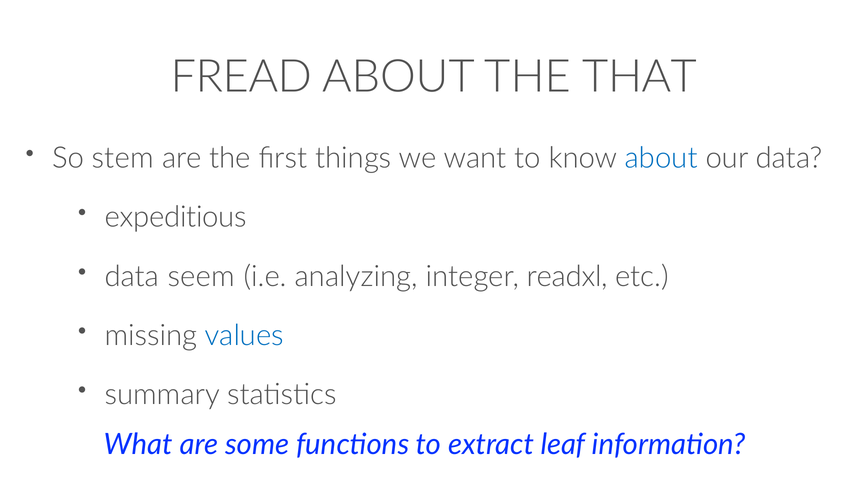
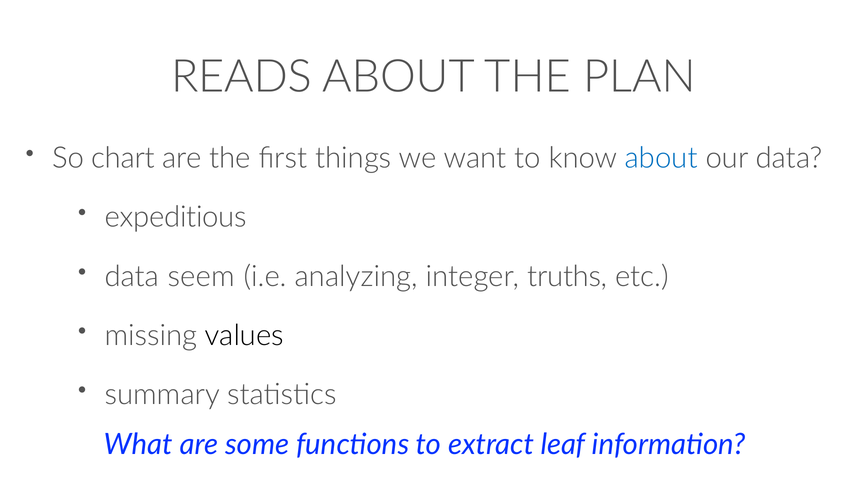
FREAD: FREAD -> READS (241, 77)
THAT: THAT -> PLAN (639, 77)
stem: stem -> chart (123, 158)
readxl: readxl -> truths (567, 276)
values colour: blue -> black (244, 335)
